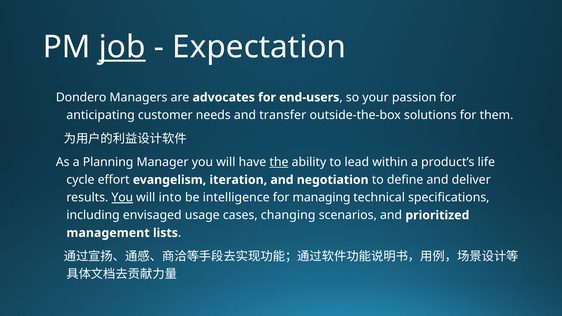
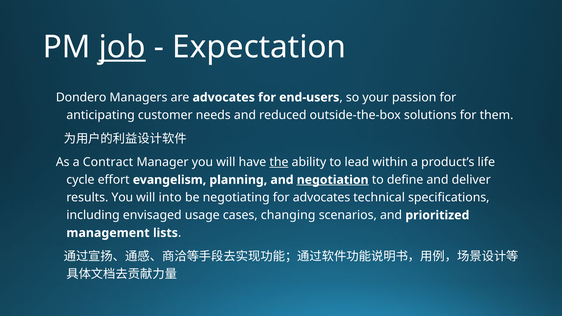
transfer: transfer -> reduced (283, 115)
Planning: Planning -> Contract (108, 162)
iteration: iteration -> planning (238, 180)
negotiation underline: none -> present (333, 180)
You underline: present -> none (122, 198)
intelligence: intelligence -> negotiating (236, 198)
for managing: managing -> advocates (322, 198)
